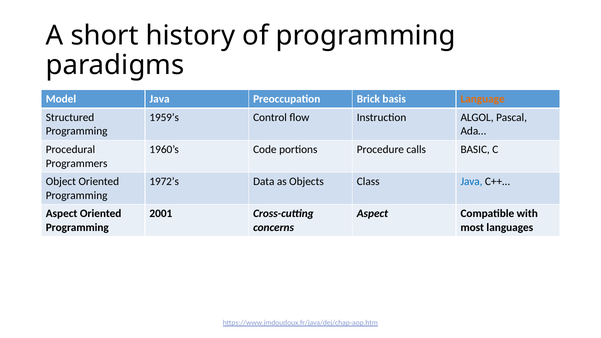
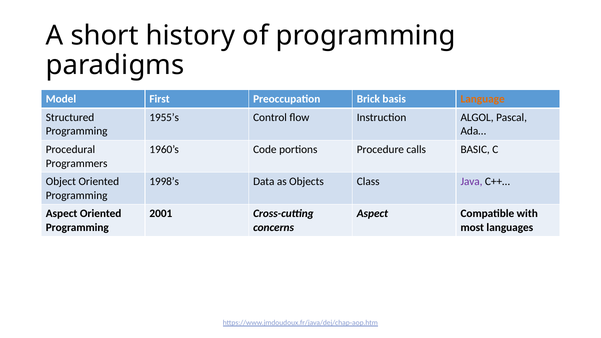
Model Java: Java -> First (160, 99)
1959’s: 1959’s -> 1955’s (164, 118)
1972’s: 1972’s -> 1998’s (164, 182)
Java colour: blue -> purple (471, 182)
